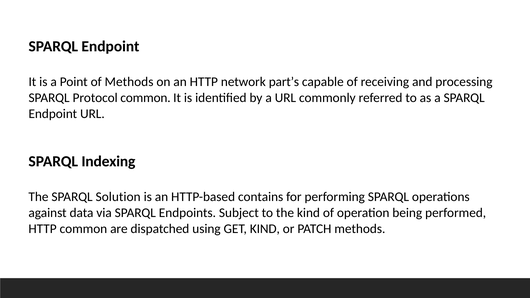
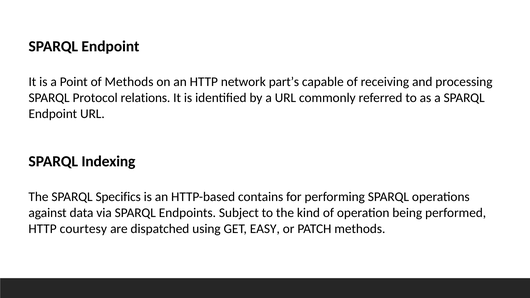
Protocol common: common -> relations (145, 98)
Solution: Solution -> Specifics (118, 197)
HTTP common: common -> courtesy (83, 229)
GET KIND: KIND -> EASY (265, 229)
